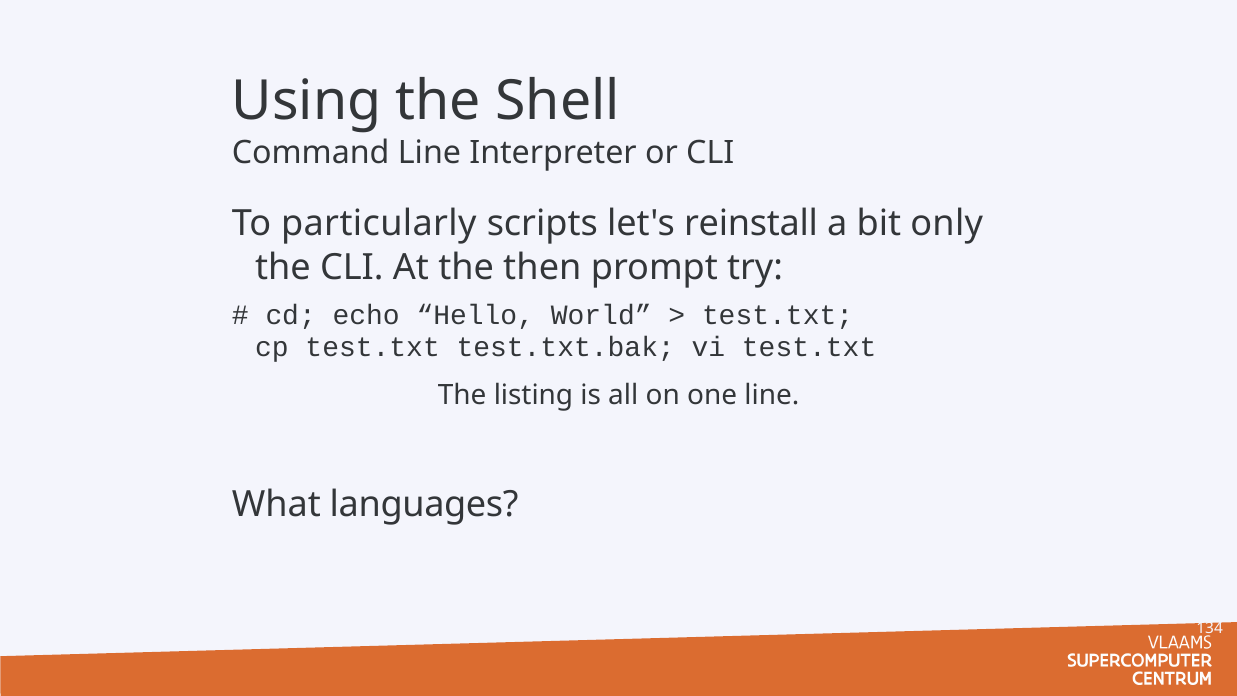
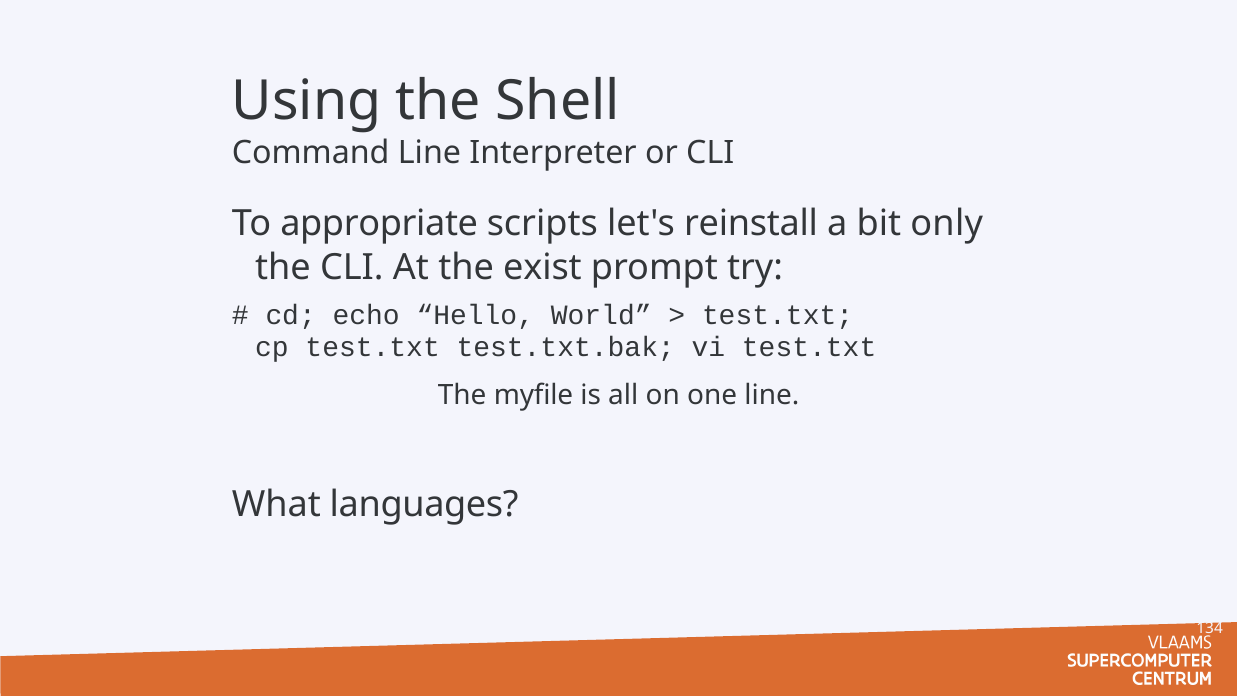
particularly: particularly -> appropriate (379, 223)
then: then -> exist (542, 267)
listing: listing -> myfile (534, 395)
